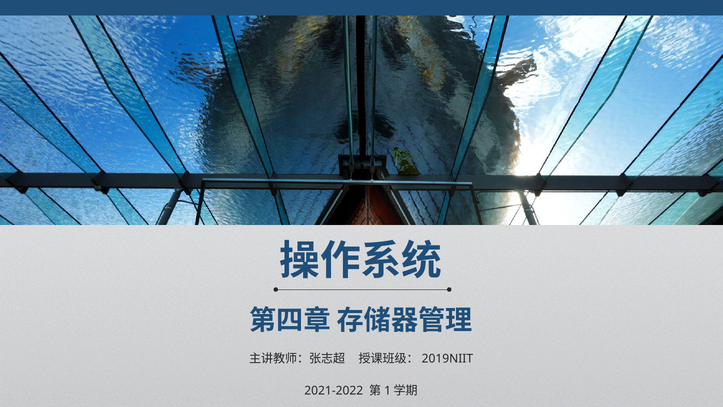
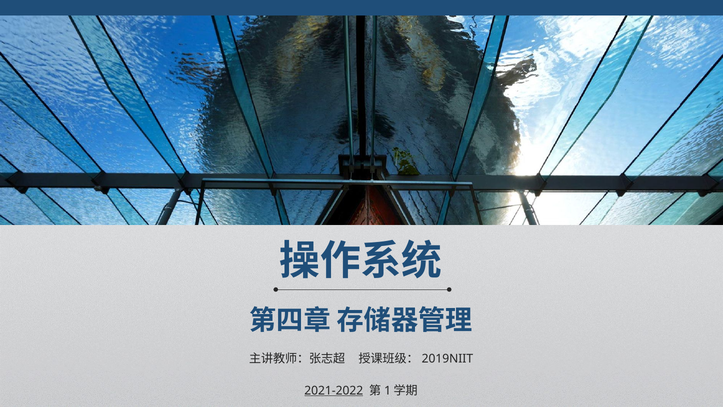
2021-2022 underline: none -> present (334, 390)
